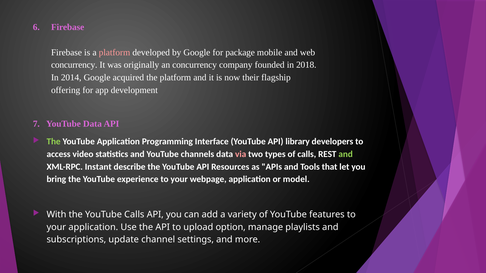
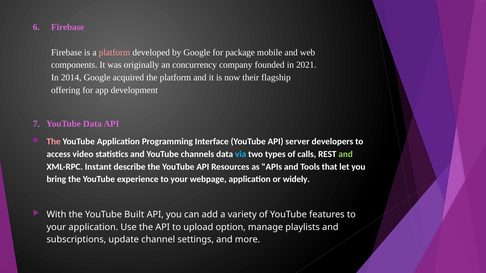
concurrency: concurrency -> components (74, 65)
2018: 2018 -> 2021 (306, 65)
The colour: light green -> pink (54, 142)
library: library -> server (297, 142)
via colour: pink -> light blue (241, 154)
model: model -> widely (296, 180)
YouTube Calls: Calls -> Built (134, 215)
